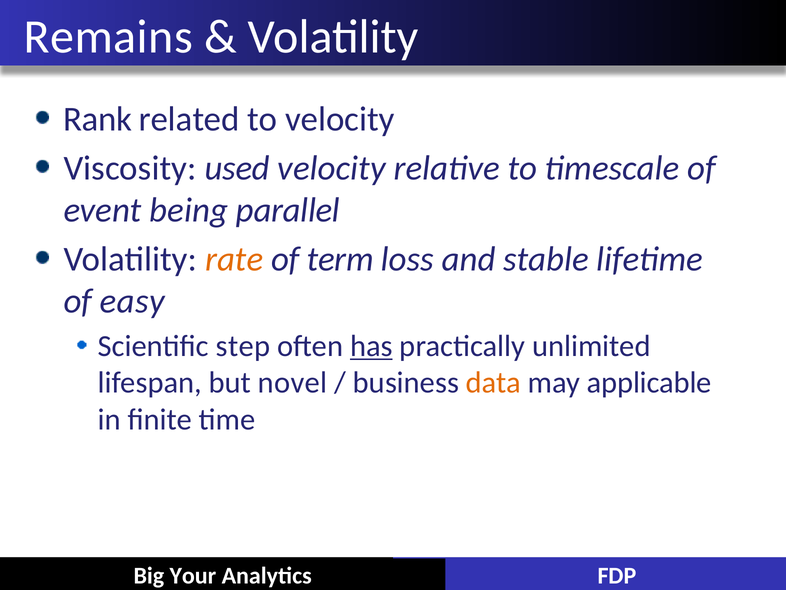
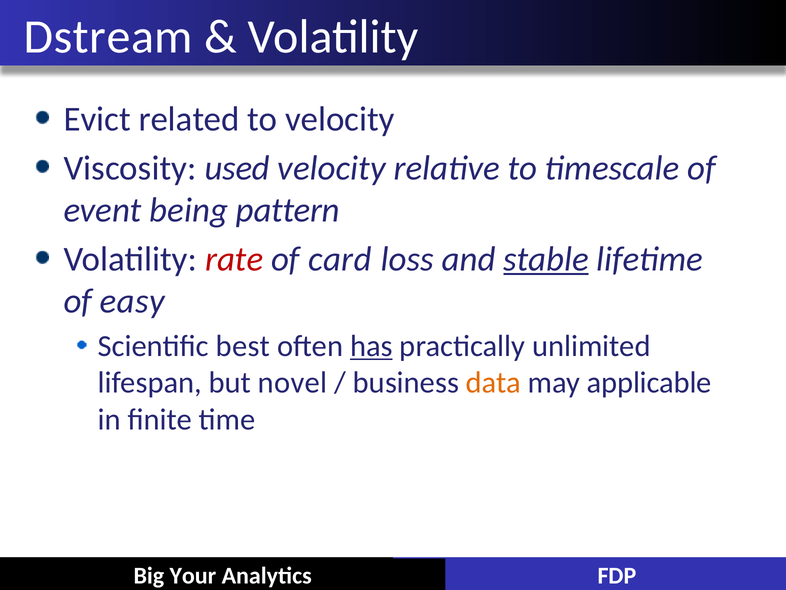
Remains: Remains -> Dstream (108, 37)
Rank: Rank -> Evict (97, 119)
parallel: parallel -> pattern (288, 210)
rate colour: orange -> red (234, 259)
term: term -> card (340, 259)
stable underline: none -> present (546, 259)
step: step -> best (243, 346)
